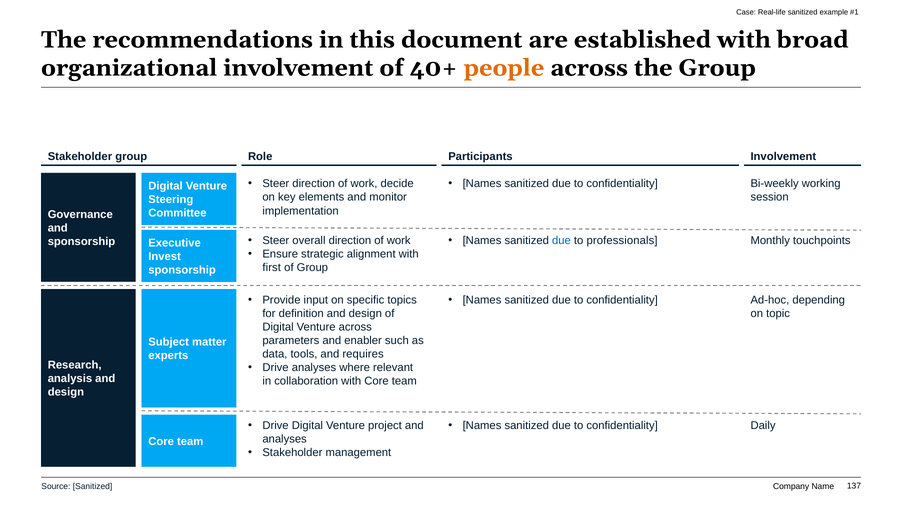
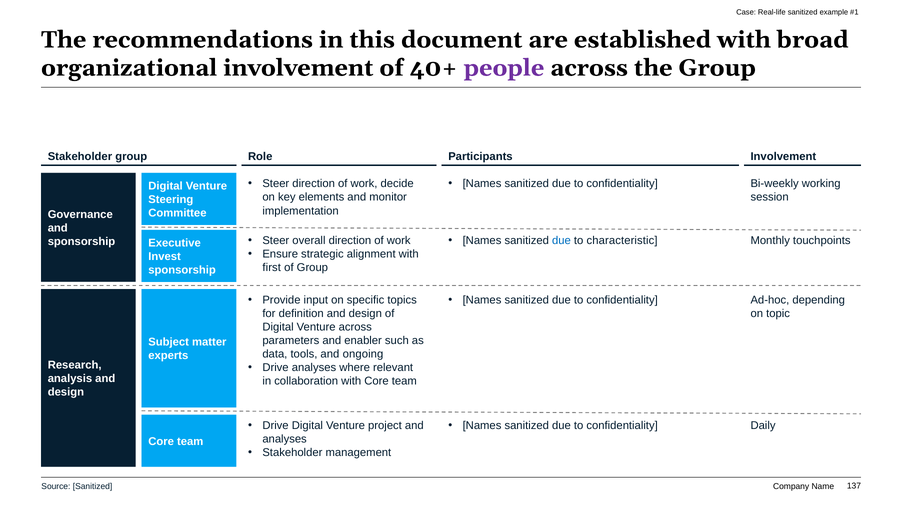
people colour: orange -> purple (504, 68)
professionals: professionals -> characteristic (622, 241)
requires: requires -> ongoing (363, 354)
